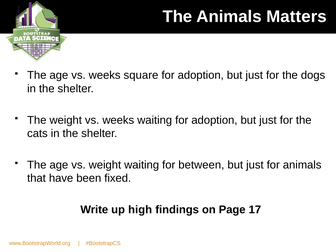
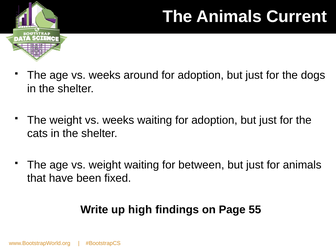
Matters: Matters -> Current (297, 17)
square: square -> around (141, 75)
17: 17 -> 55 (255, 210)
